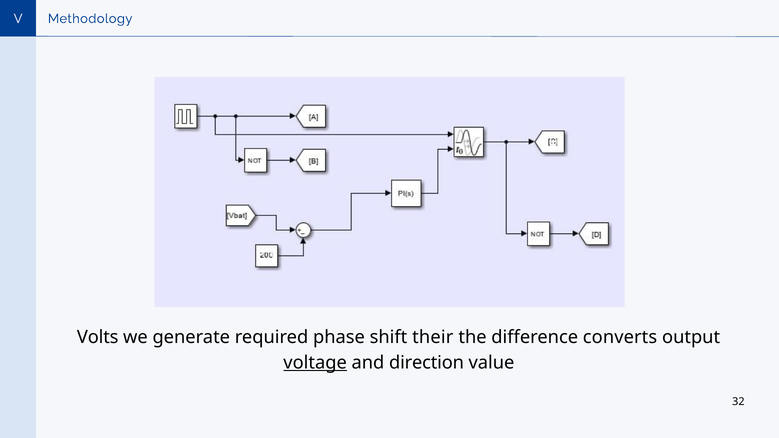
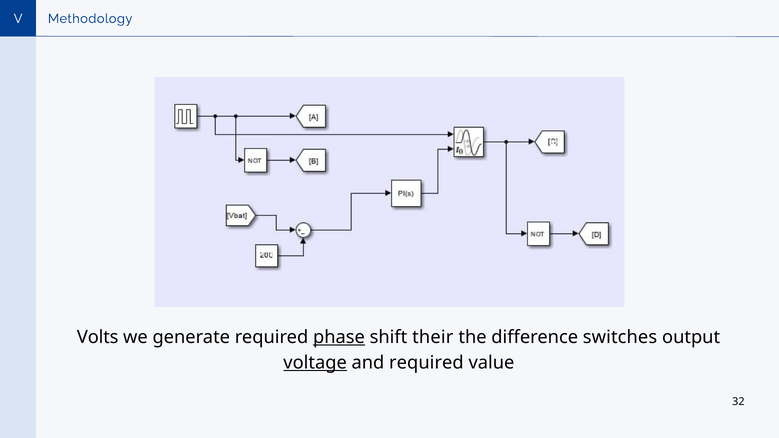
phase underline: none -> present (339, 337)
converts: converts -> switches (620, 337)
and direction: direction -> required (426, 363)
